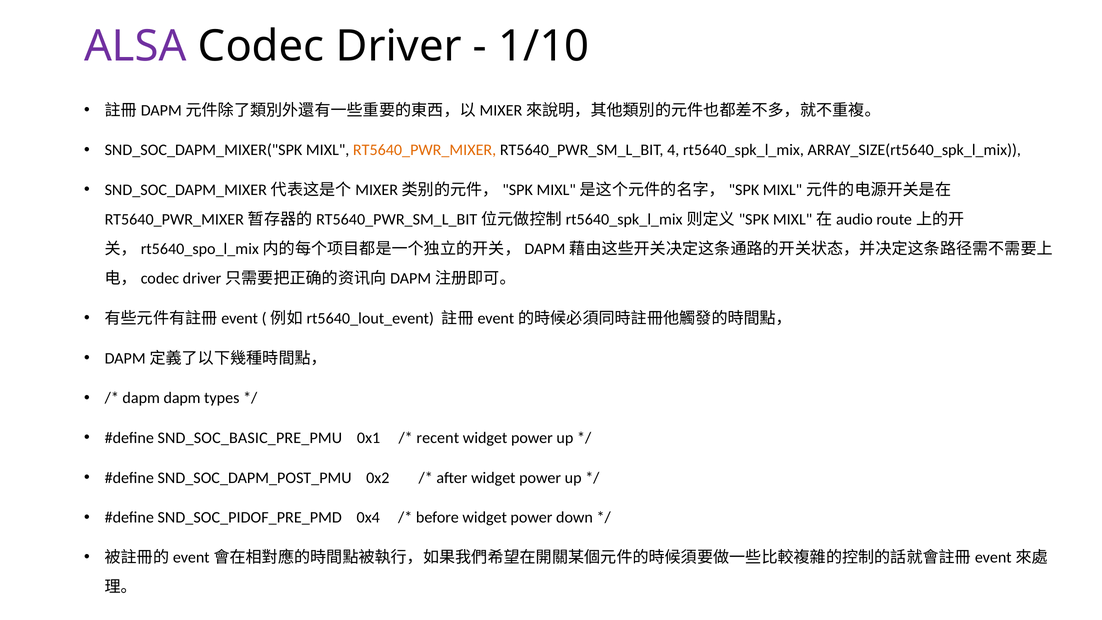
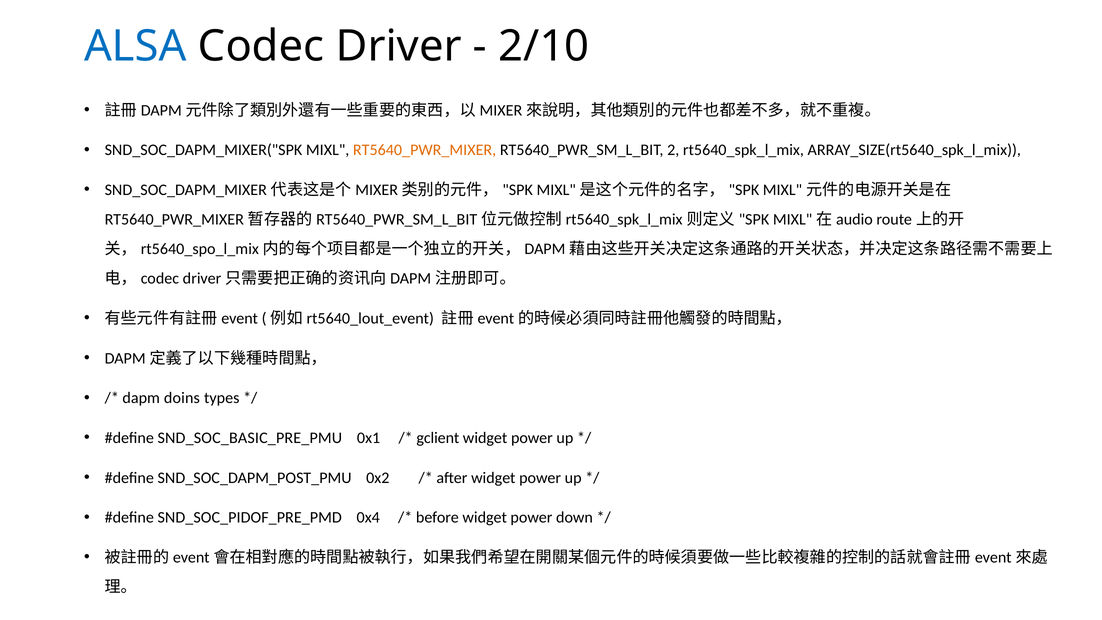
ALSA colour: purple -> blue (135, 46)
1/10: 1/10 -> 2/10 (544, 46)
4: 4 -> 2 (673, 150)
dapm dapm: dapm -> doins (182, 398)
recent: recent -> gclient (438, 438)
